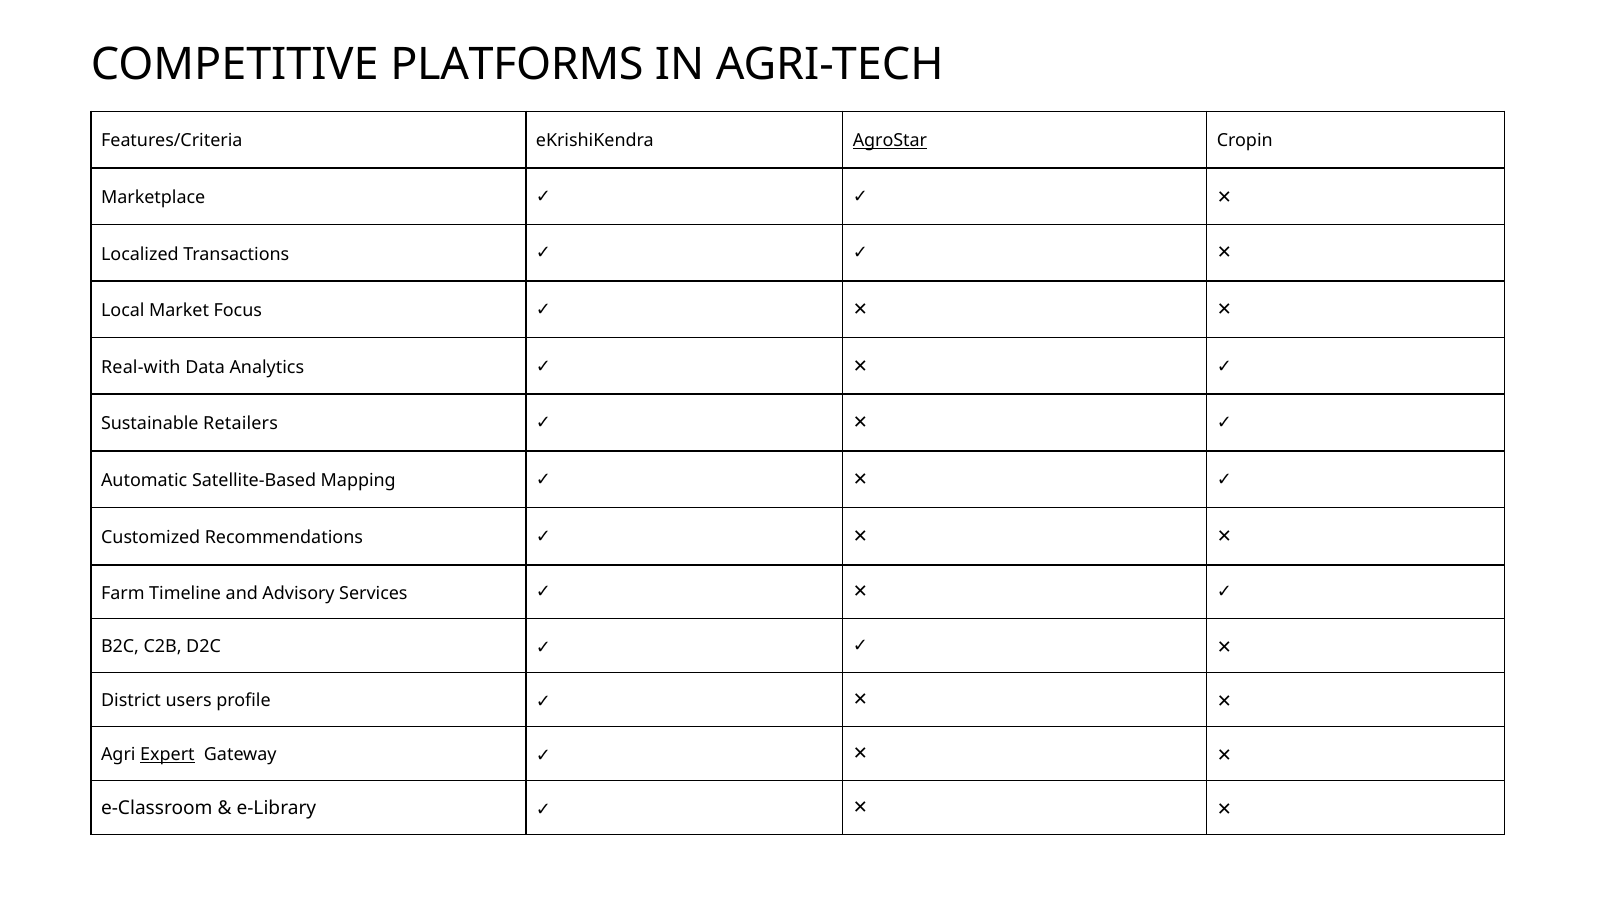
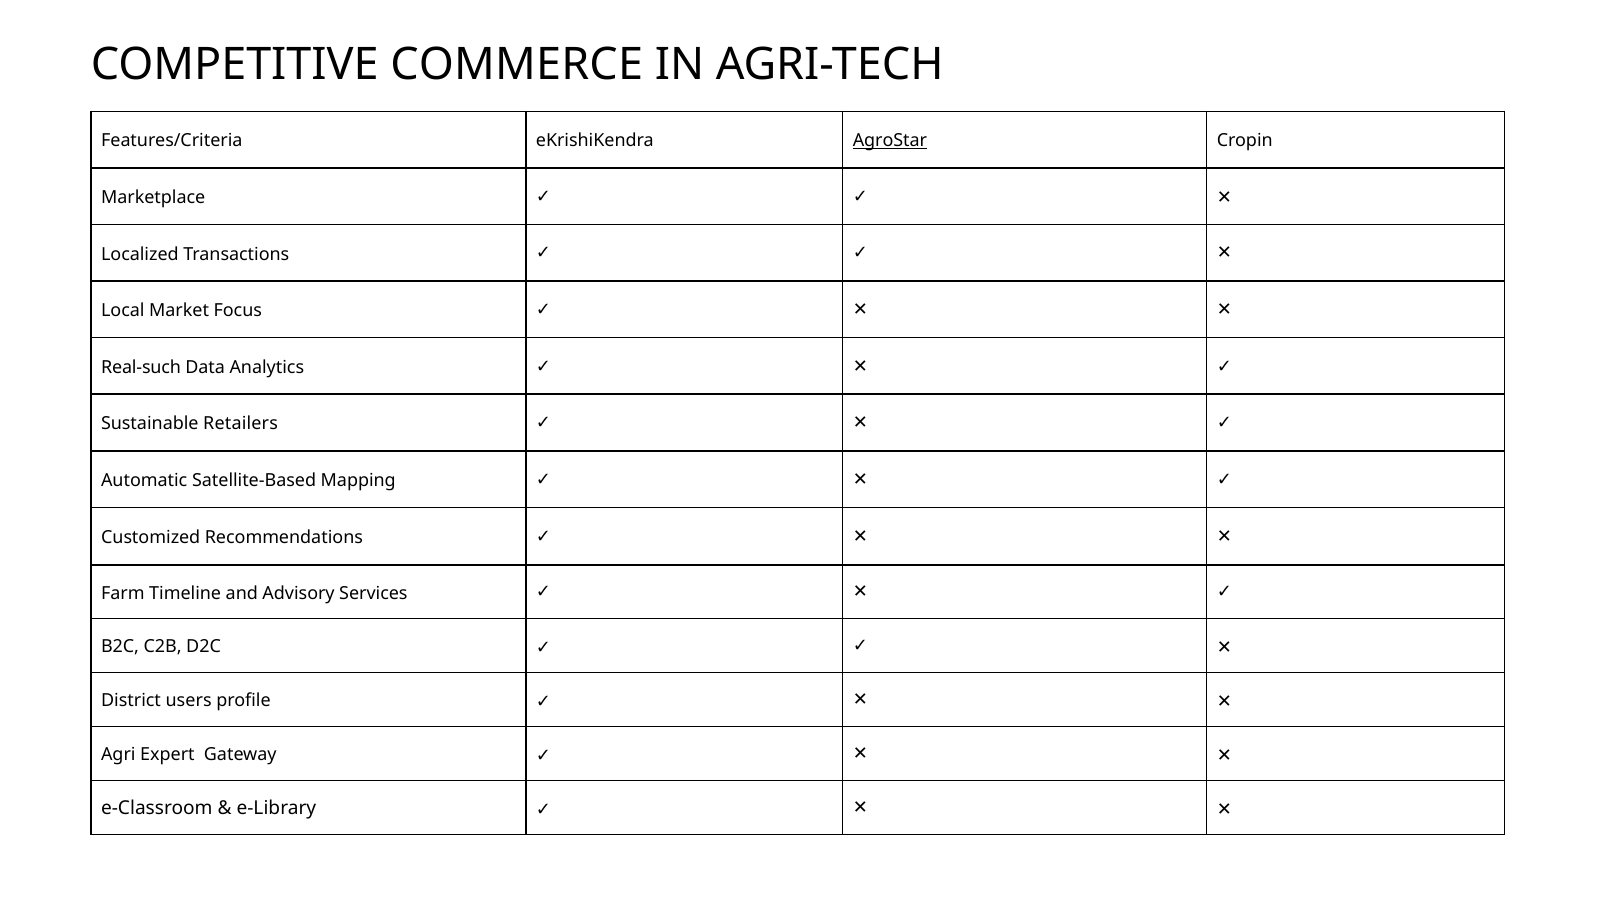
PLATFORMS: PLATFORMS -> COMMERCE (517, 64)
Real-with: Real-with -> Real-such (141, 367)
Expert underline: present -> none (167, 755)
